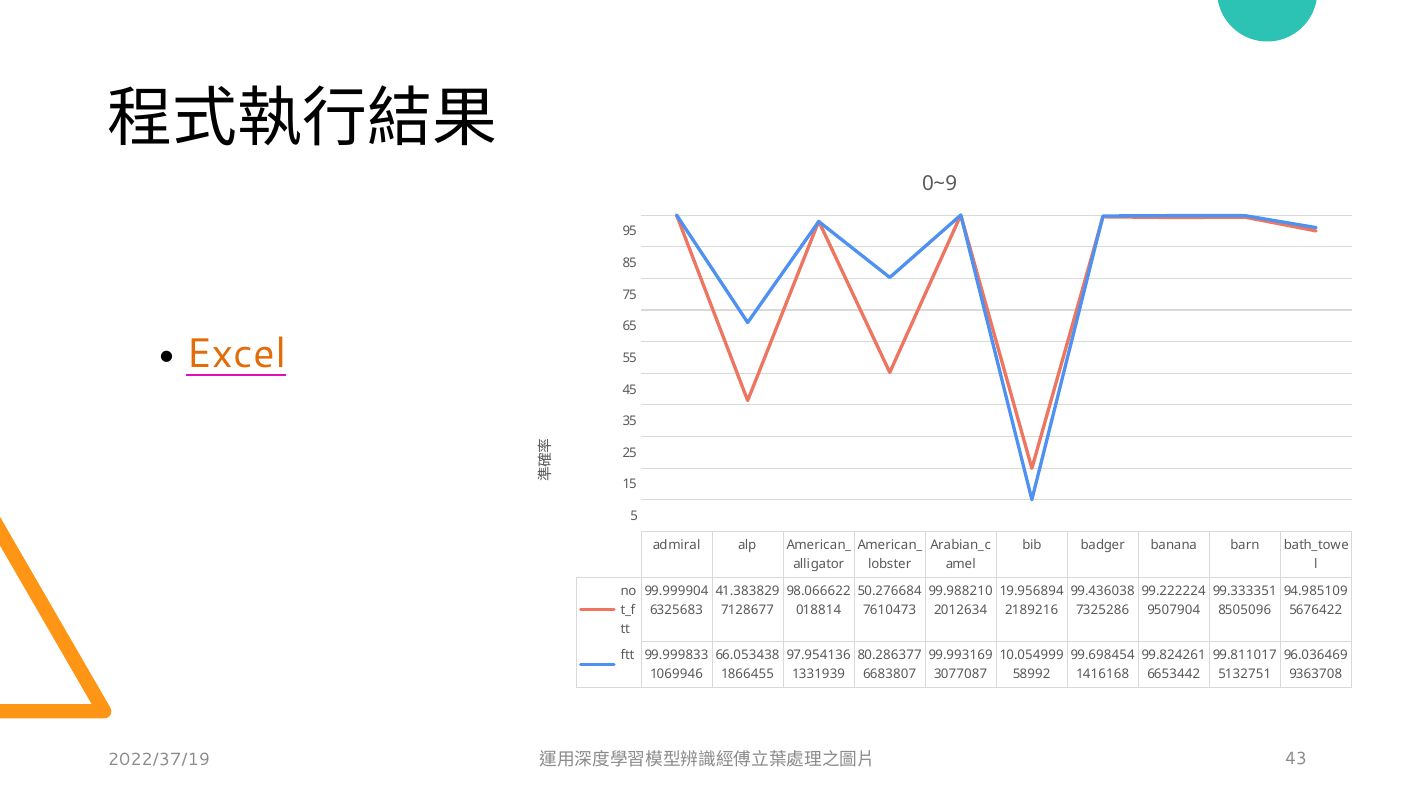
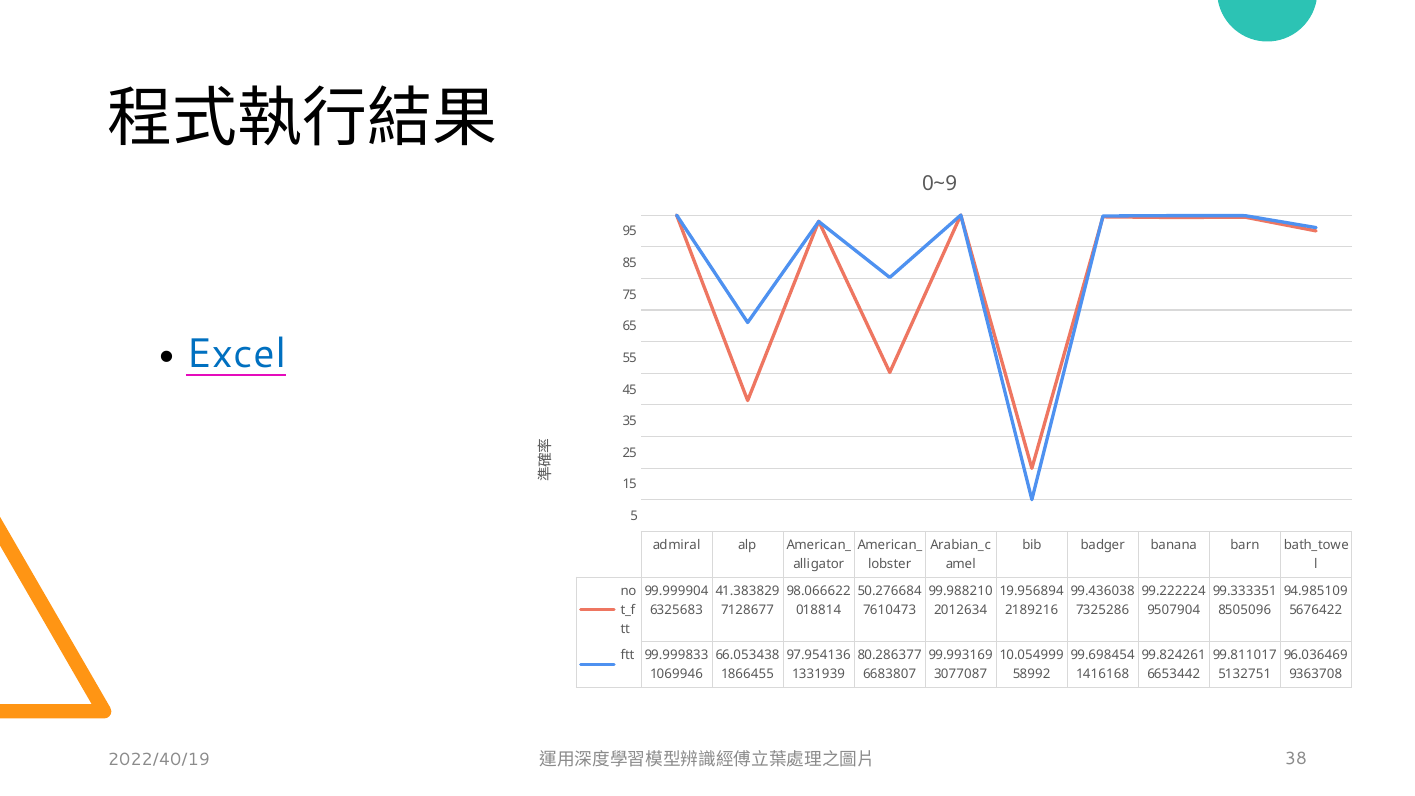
Excel colour: orange -> blue (236, 354)
2022/37/19: 2022/37/19 -> 2022/40/19 (159, 760)
43: 43 -> 38 (1296, 758)
